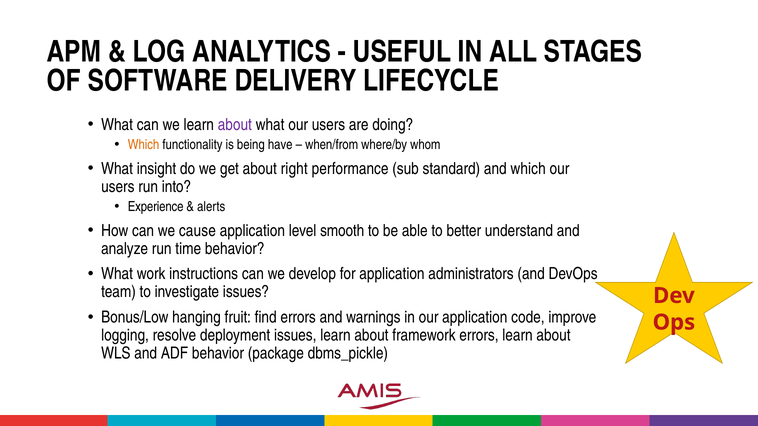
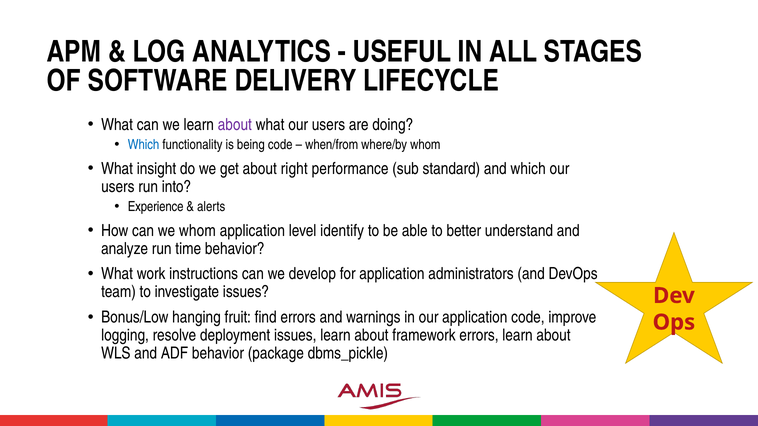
Which colour: orange -> blue (144, 145)
being have: have -> code (280, 145)
we cause: cause -> whom (197, 231)
smooth: smooth -> identify (342, 231)
